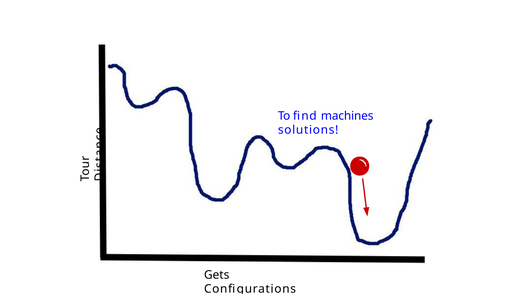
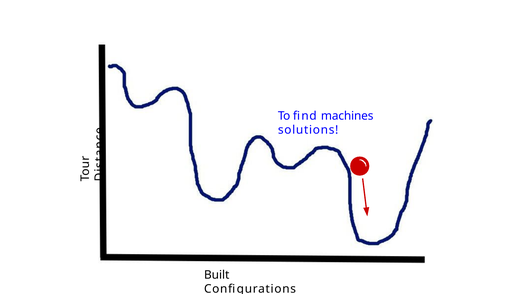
Gets: Gets -> Built (217, 275)
